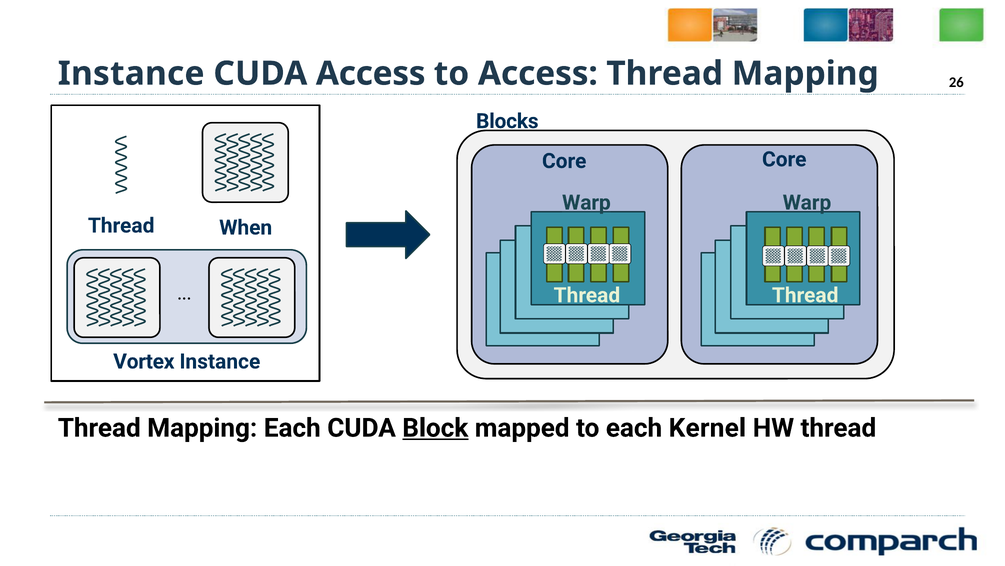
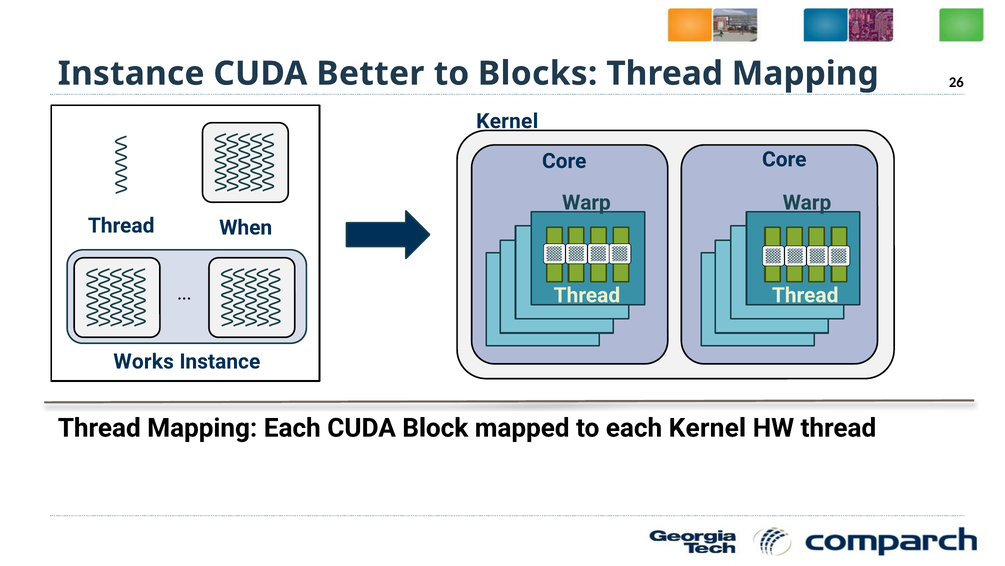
CUDA Access: Access -> Better (370, 74)
to Access: Access -> Blocks (538, 74)
Blocks: Blocks -> Kernel (507, 121)
Vortex: Vortex -> Works (144, 361)
Block underline: present -> none (435, 427)
